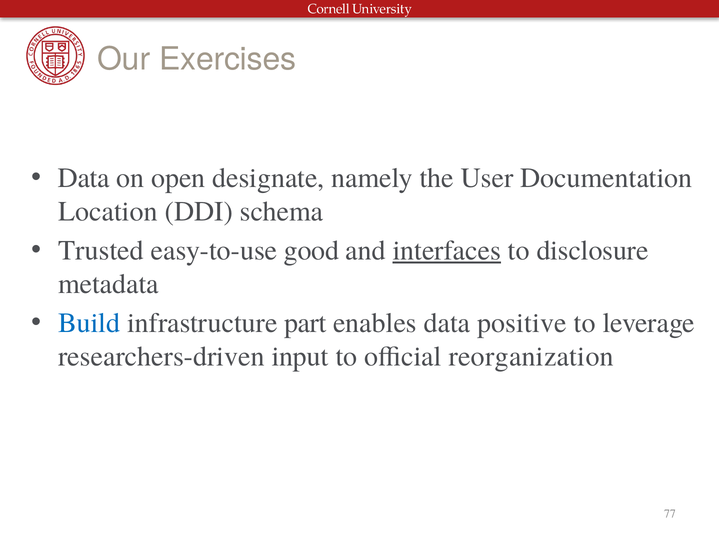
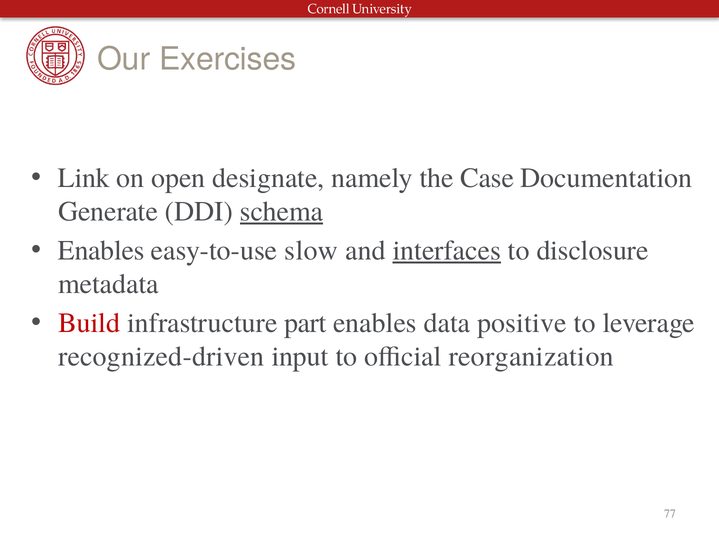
Data: Data -> Link (84, 178)
User: User -> Case (487, 178)
Location: Location -> Generate (108, 212)
schema underline: none -> present (282, 212)
Trusted: Trusted -> Enables (101, 251)
good: good -> slow (311, 251)
Build colour: blue -> red (89, 323)
researchers-driven: researchers-driven -> recognized-driven (161, 357)
